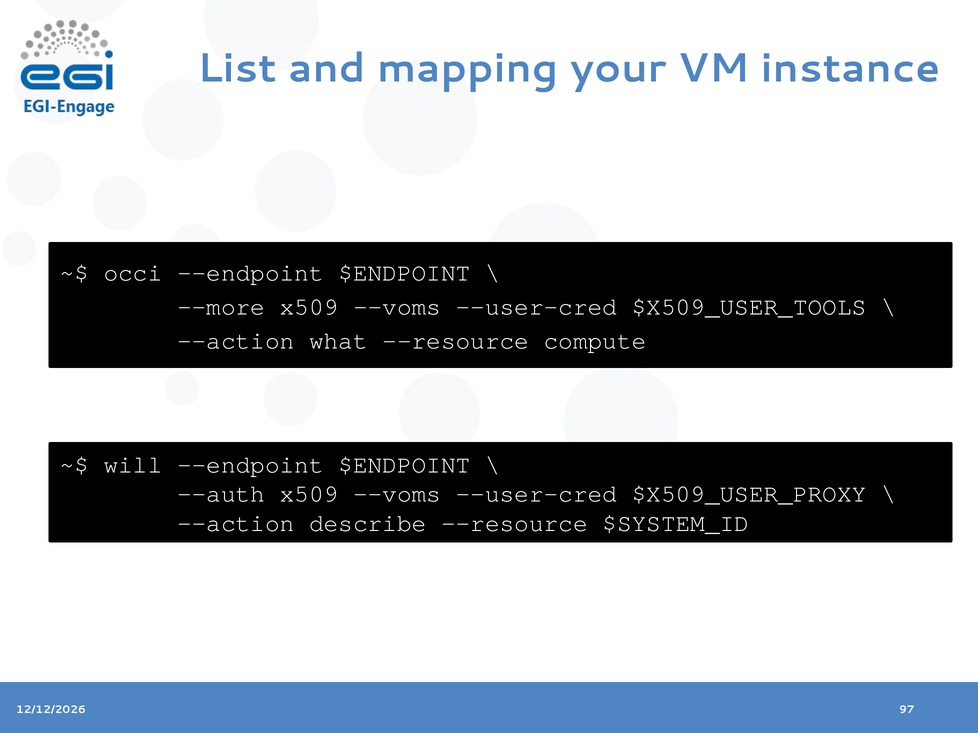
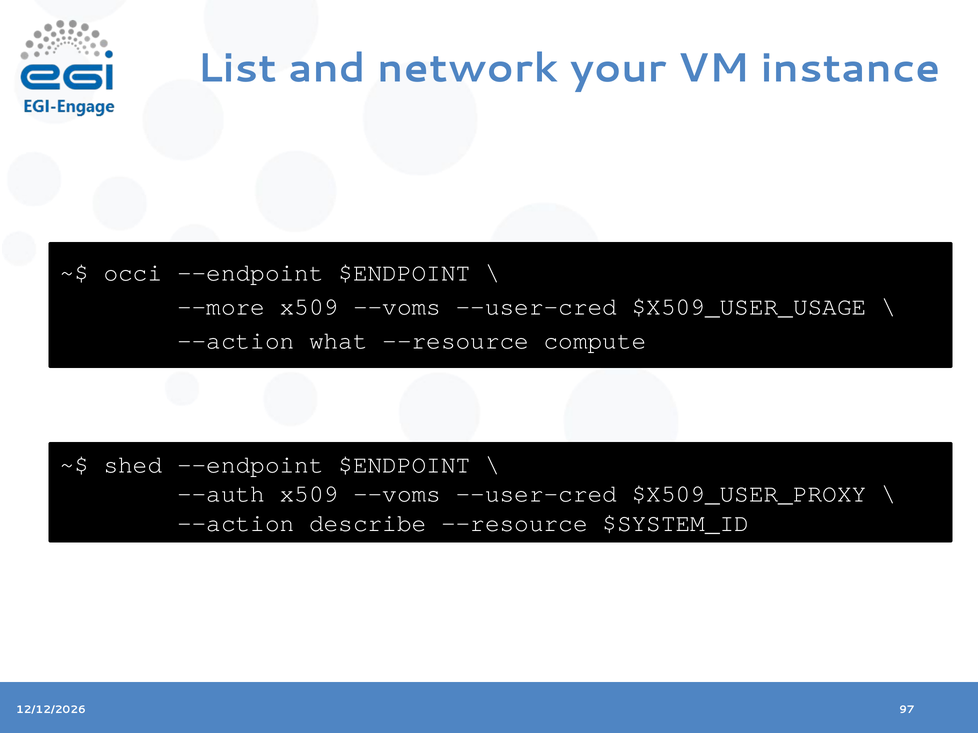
mapping: mapping -> network (468, 68)
$X509_USER_TOOLS: $X509_USER_TOOLS -> $X509_USER_USAGE (749, 307)
will: will -> shed (133, 465)
